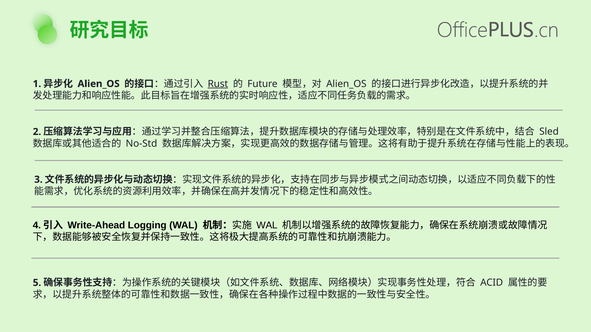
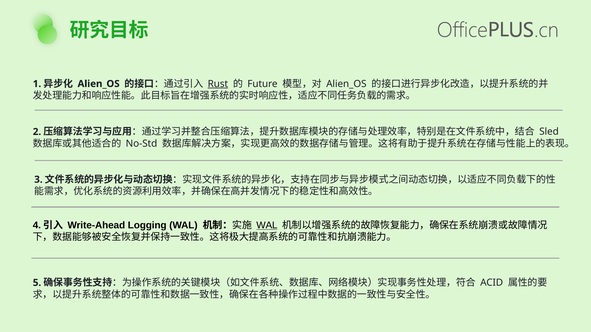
WAL underline: none -> present (267, 226)
